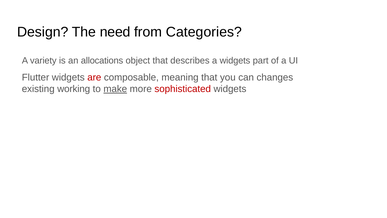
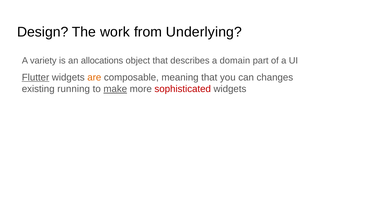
need: need -> work (115, 32)
Categories: Categories -> Underlying (204, 32)
a widgets: widgets -> domain (235, 60)
Flutter underline: none -> present (36, 77)
are colour: red -> orange (94, 77)
working: working -> running (74, 89)
